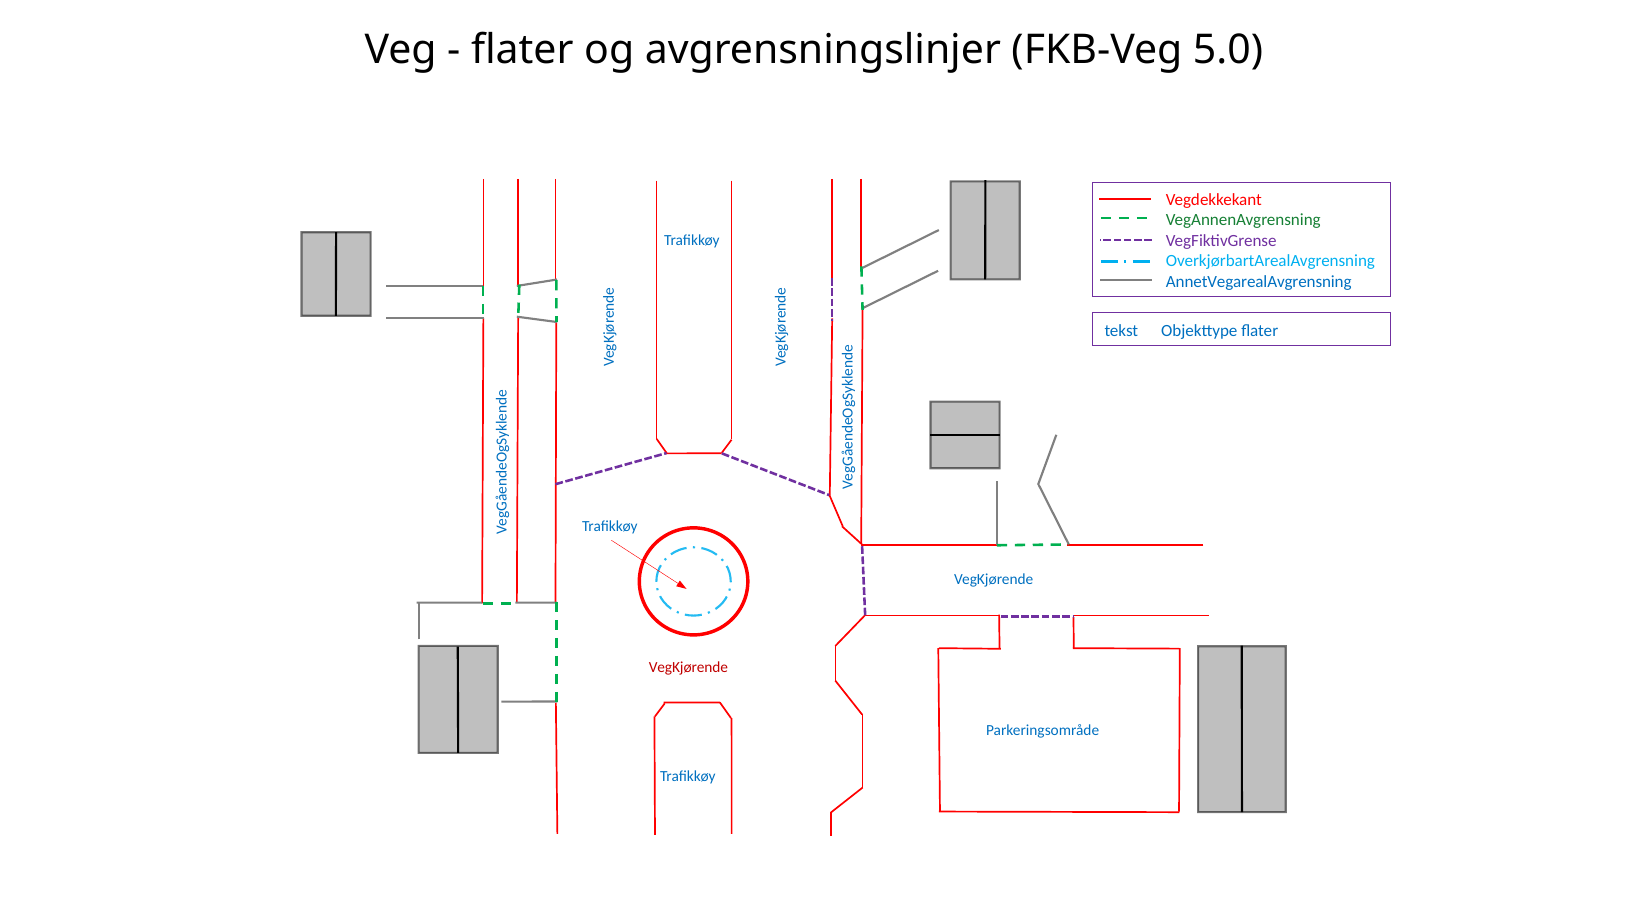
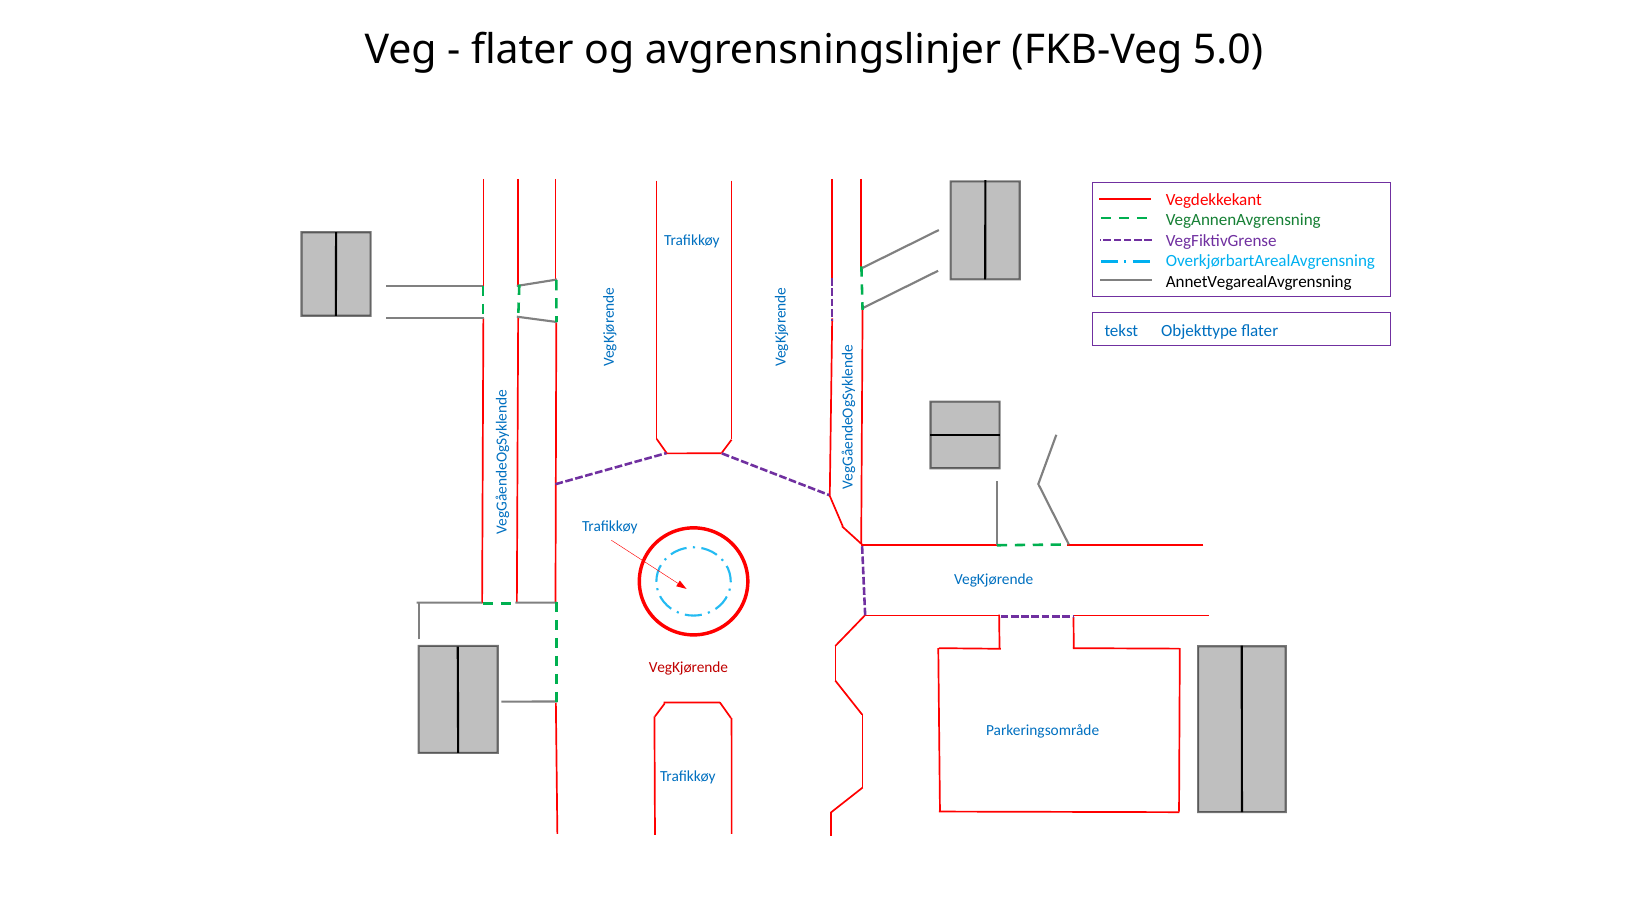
AnnetVegarealAvgrensning colour: blue -> black (1259, 282)
